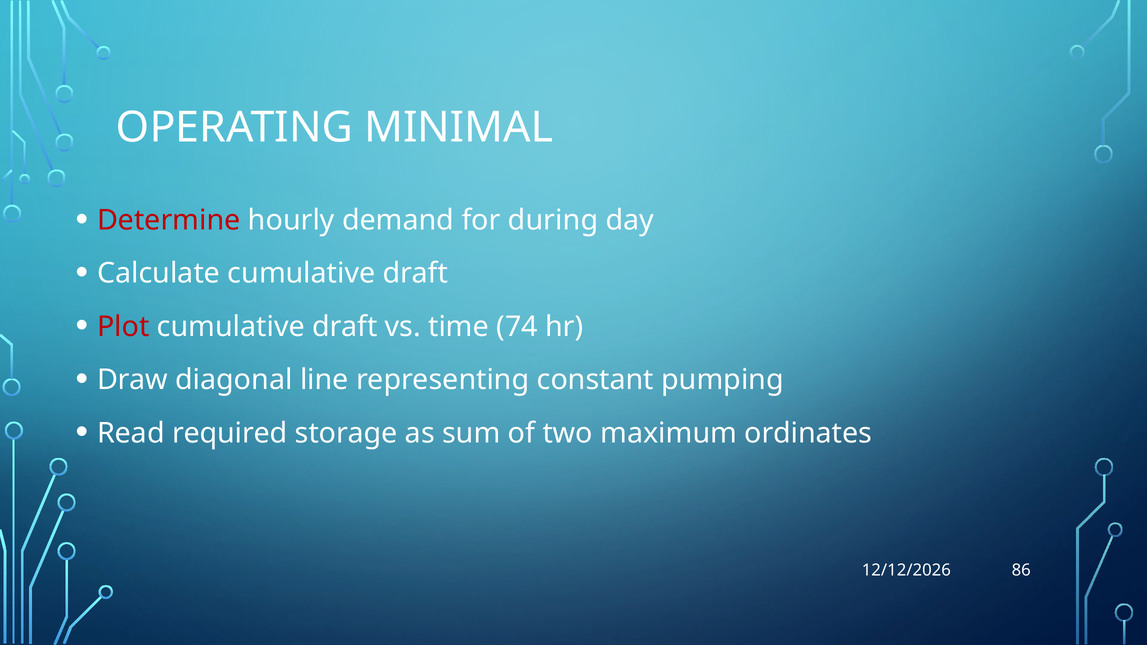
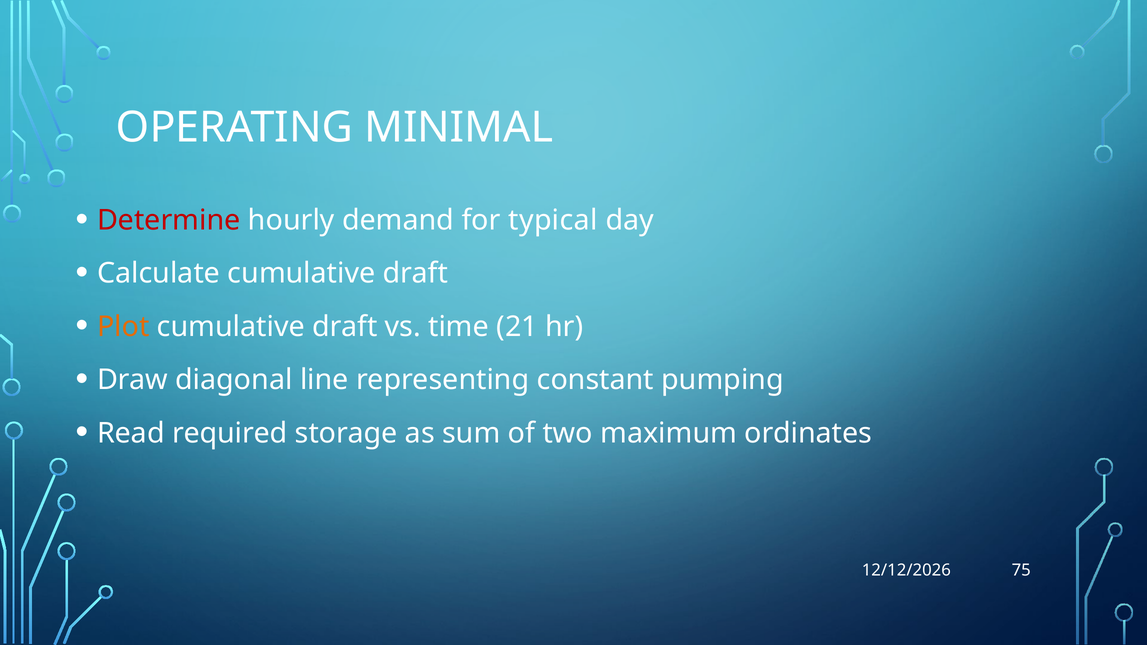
during: during -> typical (553, 220)
Plot colour: red -> orange (123, 327)
74: 74 -> 21 (517, 327)
86: 86 -> 75 (1021, 570)
